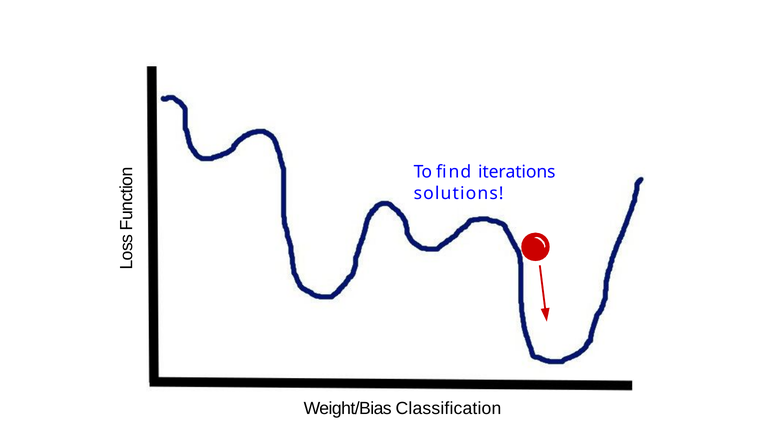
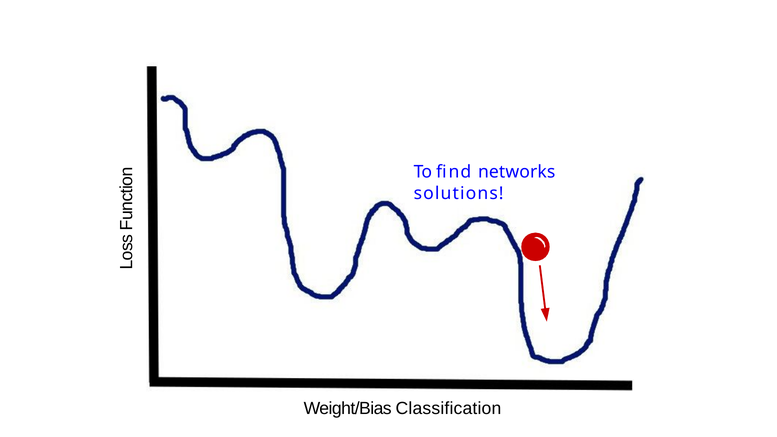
iterations: iterations -> networks (517, 172)
